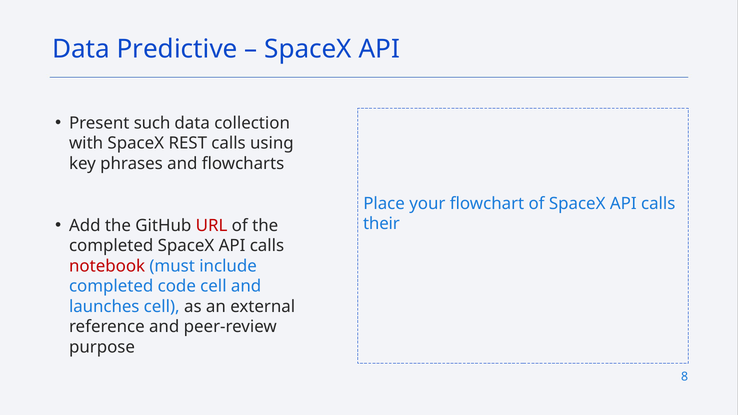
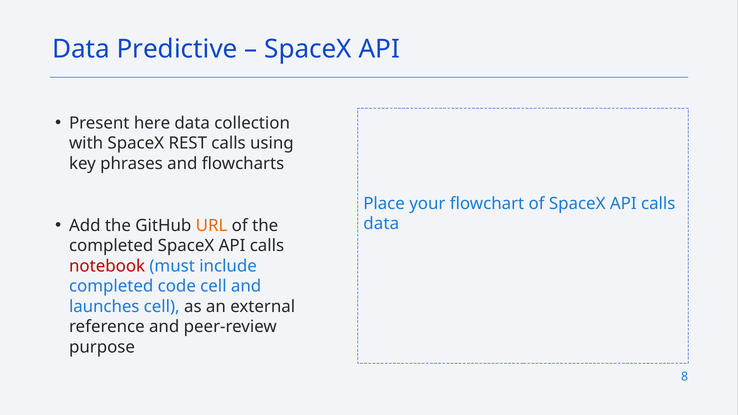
such: such -> here (152, 123)
URL colour: red -> orange (212, 226)
their: their -> data (381, 224)
